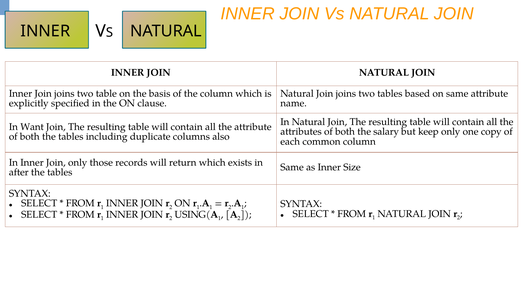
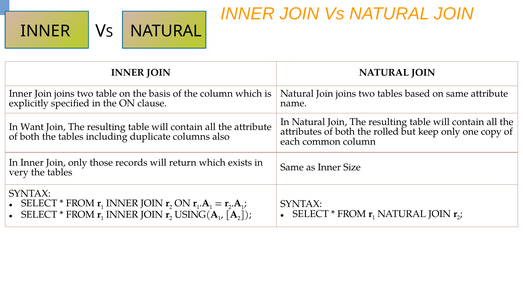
salary: salary -> rolled (386, 132)
after: after -> very (19, 172)
